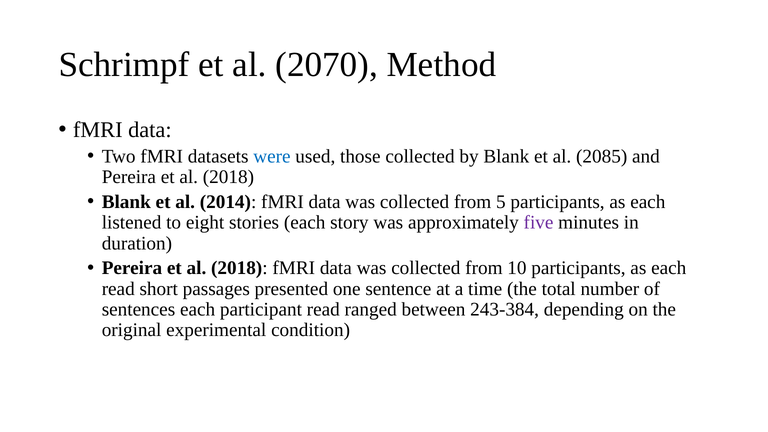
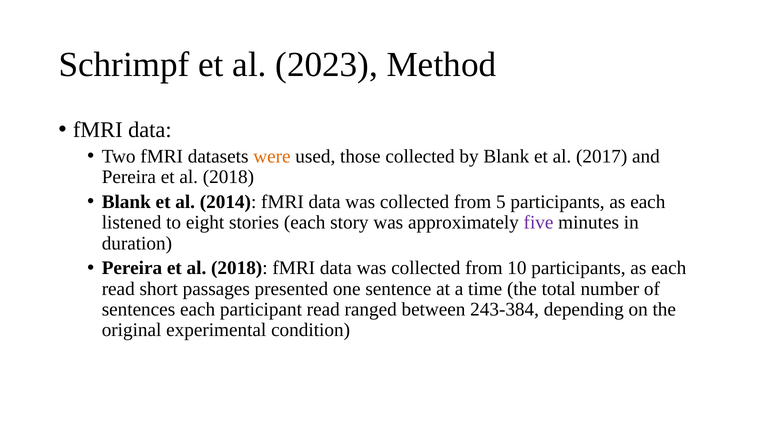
2070: 2070 -> 2023 (327, 65)
were colour: blue -> orange (272, 156)
2085: 2085 -> 2017 (602, 156)
